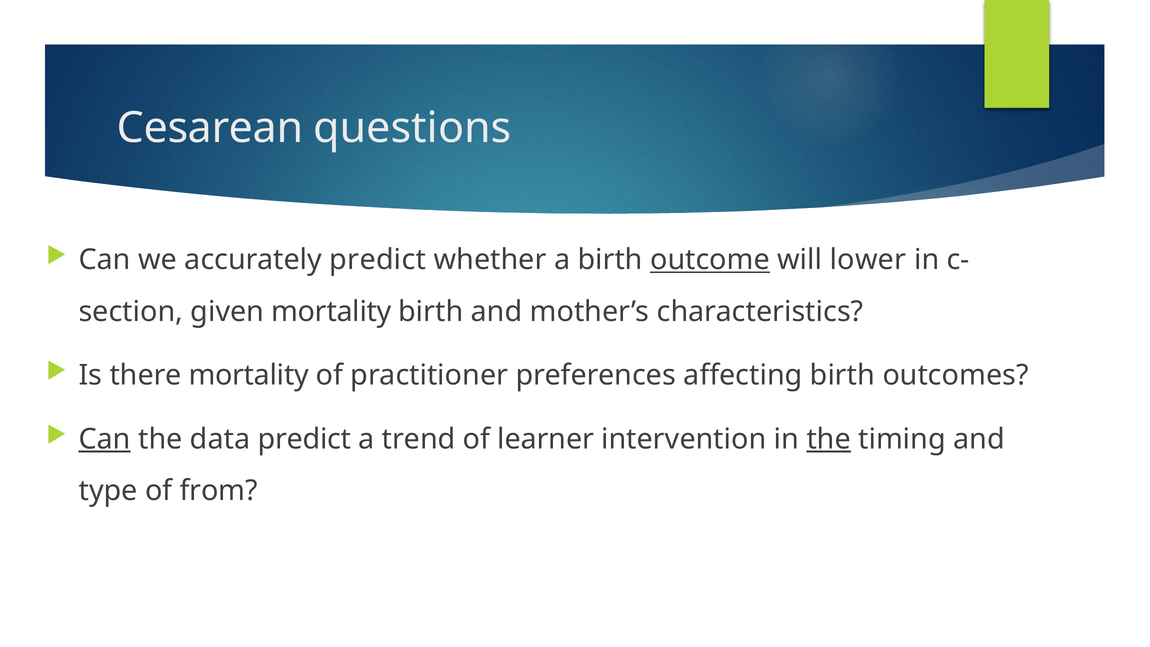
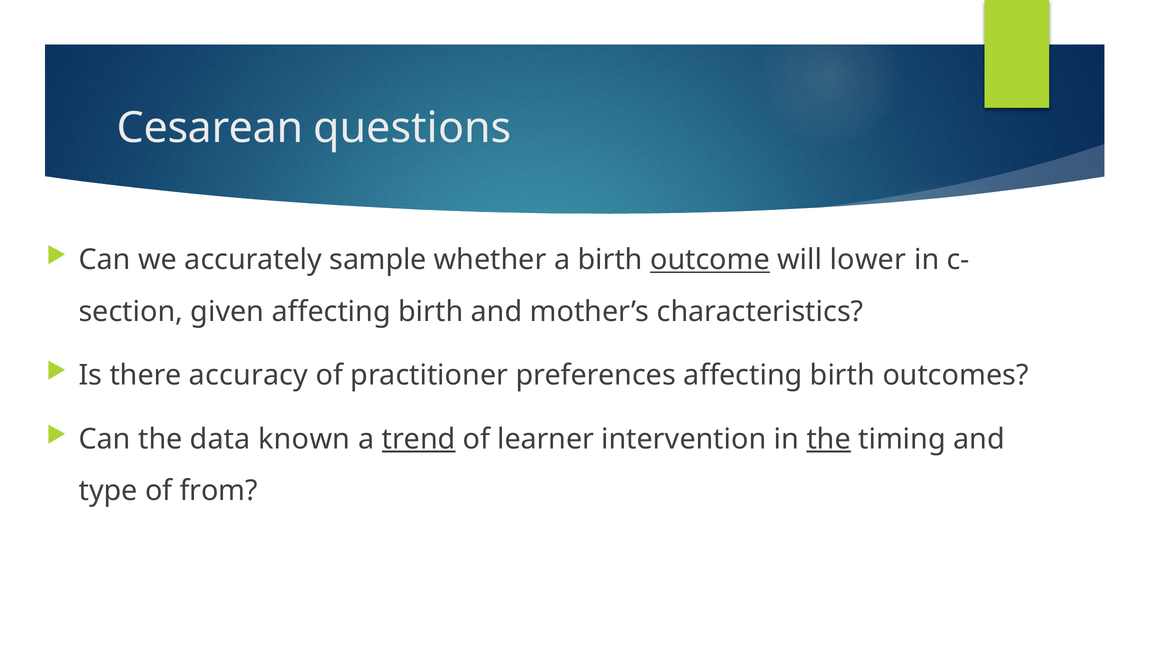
accurately predict: predict -> sample (378, 260)
given mortality: mortality -> affecting (331, 311)
there mortality: mortality -> accuracy (248, 375)
Can underline: present -> none (105, 439)
data predict: predict -> known (304, 439)
trend underline: none -> present (419, 439)
